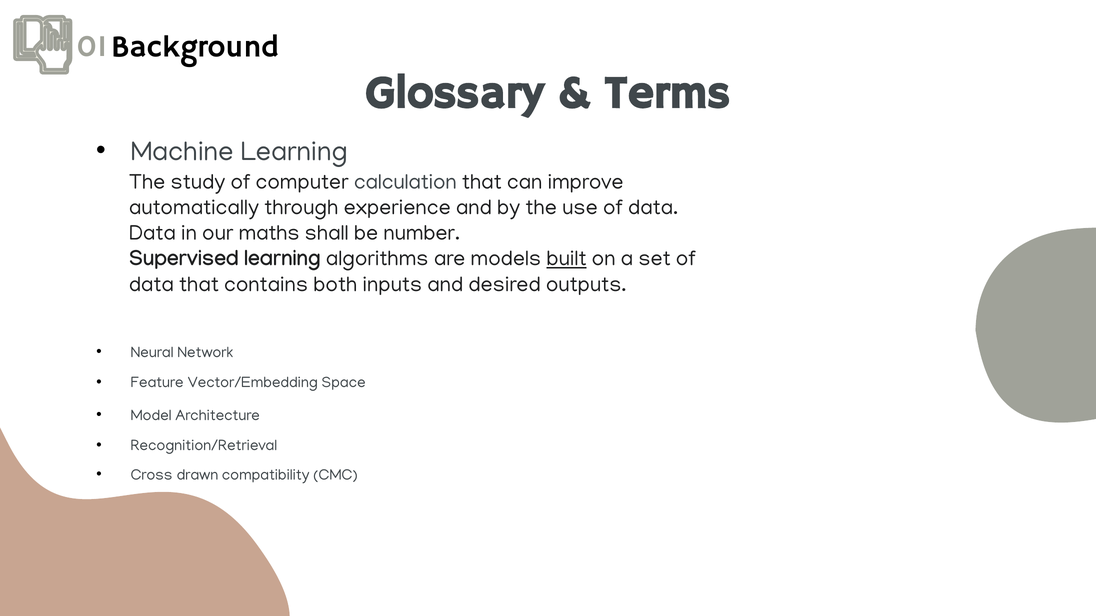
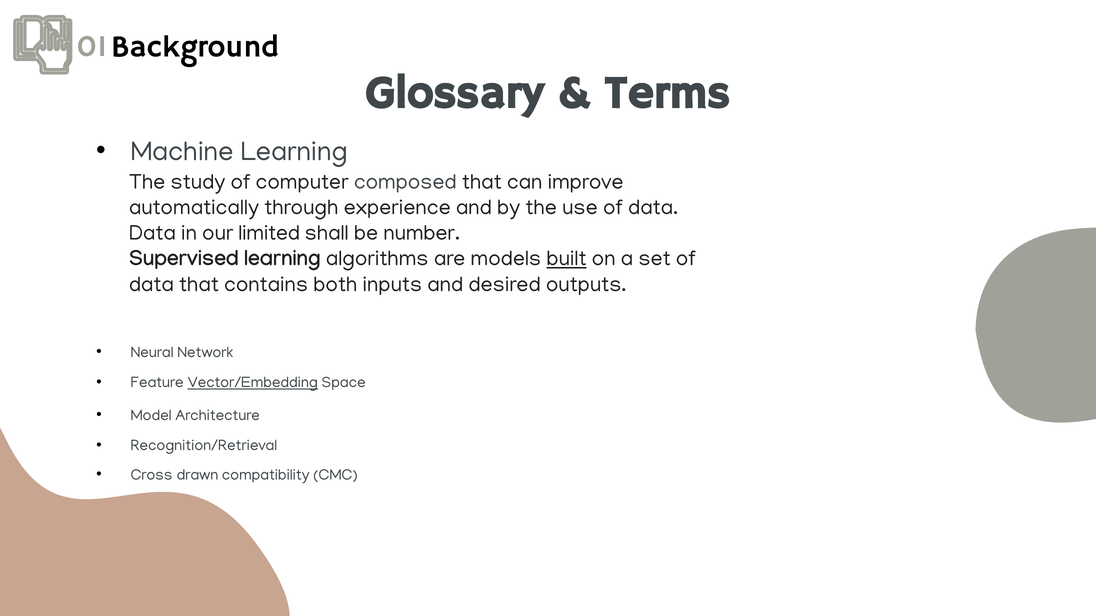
calculation: calculation -> composed (405, 182)
maths: maths -> limited (269, 233)
Vector/Embedding underline: none -> present (253, 383)
